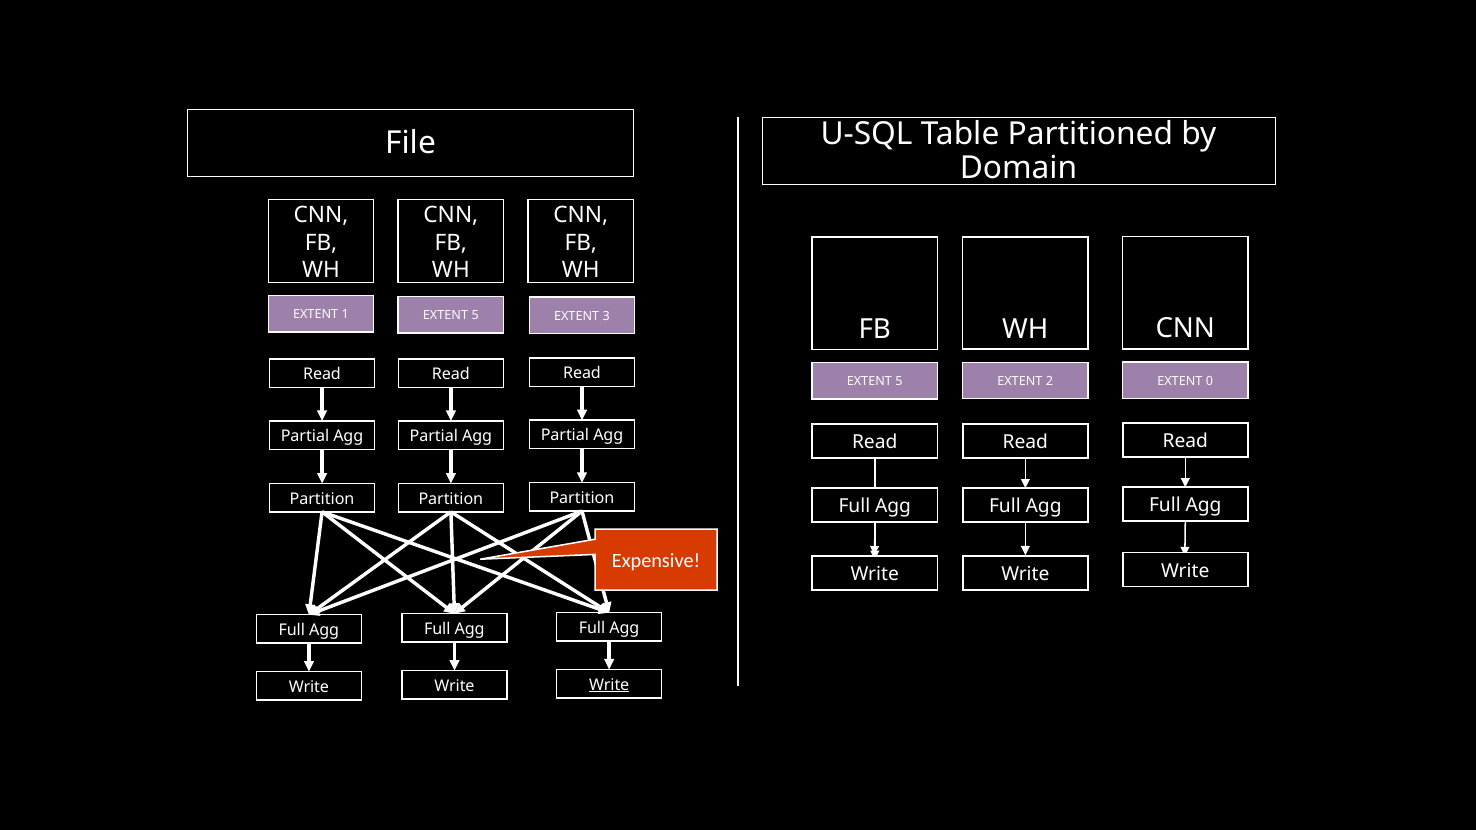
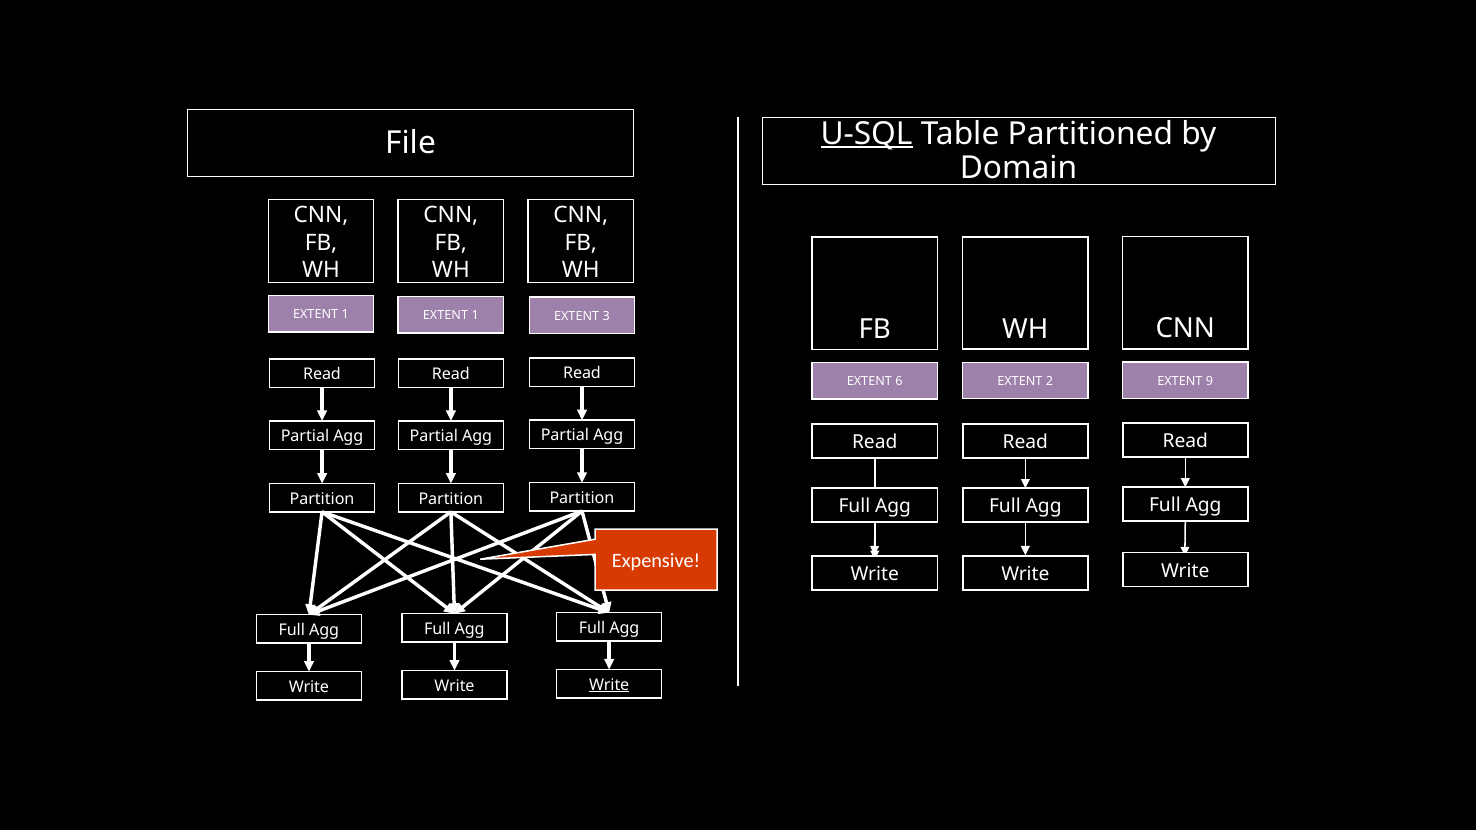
U-SQL underline: none -> present (867, 134)
1 EXTENT 5: 5 -> 1 (475, 316)
0: 0 -> 9 (1209, 381)
5: 5 -> 6 (899, 382)
